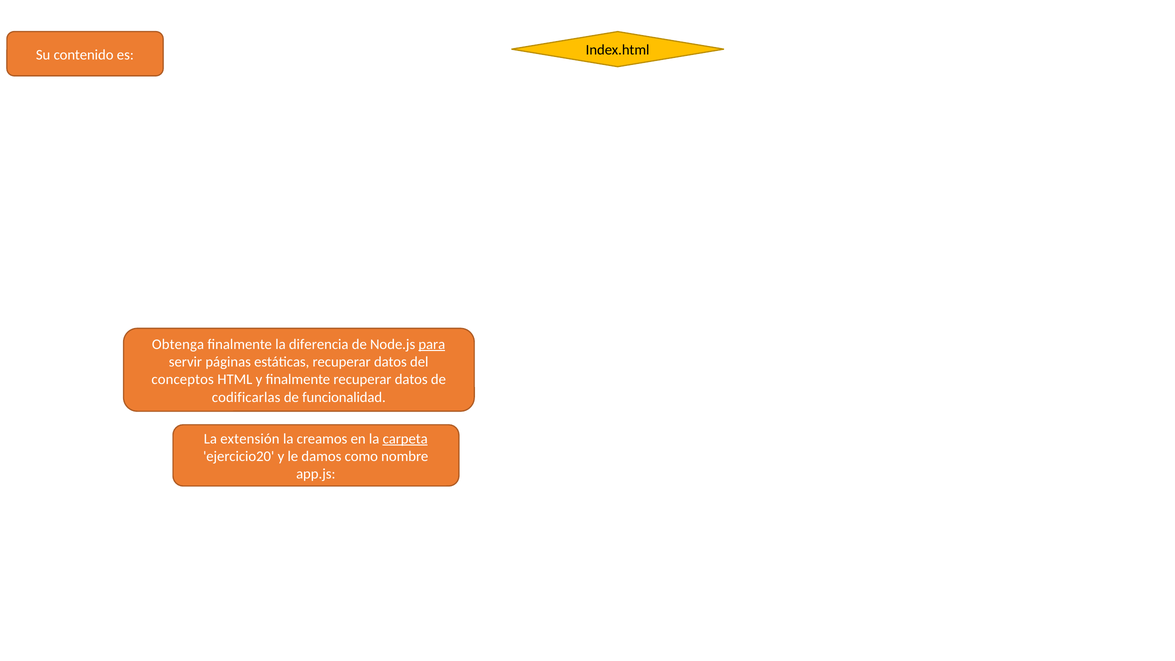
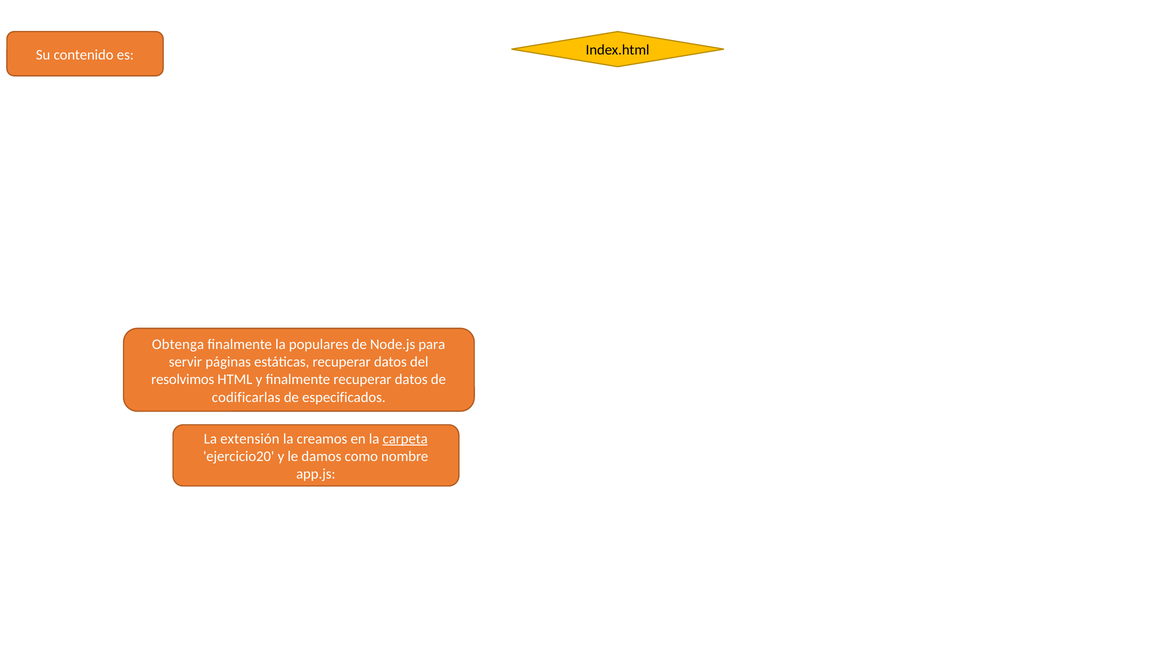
diferencia: diferencia -> populares (319, 344)
para underline: present -> none (432, 344)
conceptos: conceptos -> resolvimos (183, 380)
funcionalidad: funcionalidad -> especificados (344, 397)
